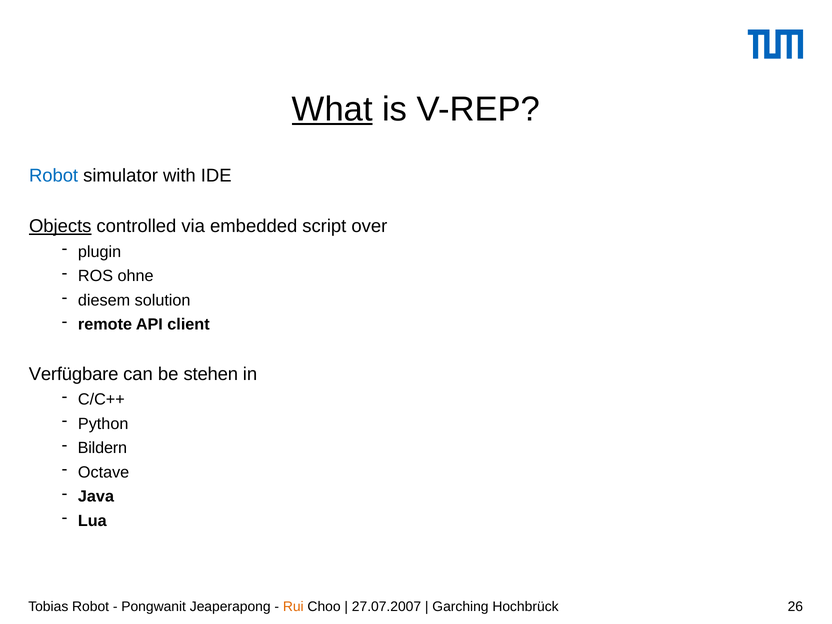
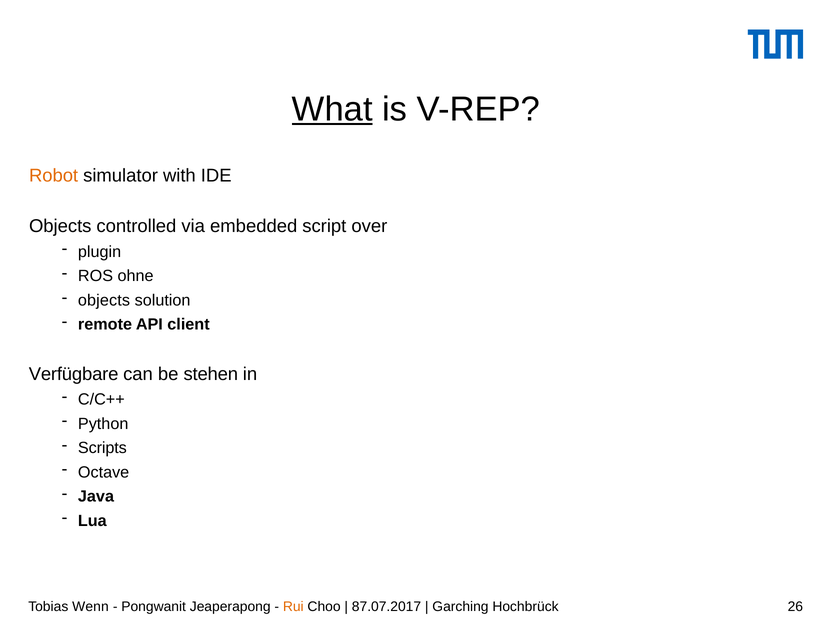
Robot colour: blue -> orange (54, 176)
Objects underline: present -> none (60, 226)
diesem: diesem -> objects (104, 300)
Bildern: Bildern -> Scripts (102, 448)
Tobias Robot: Robot -> Wenn (90, 607)
27.07.2007: 27.07.2007 -> 87.07.2017 (387, 607)
